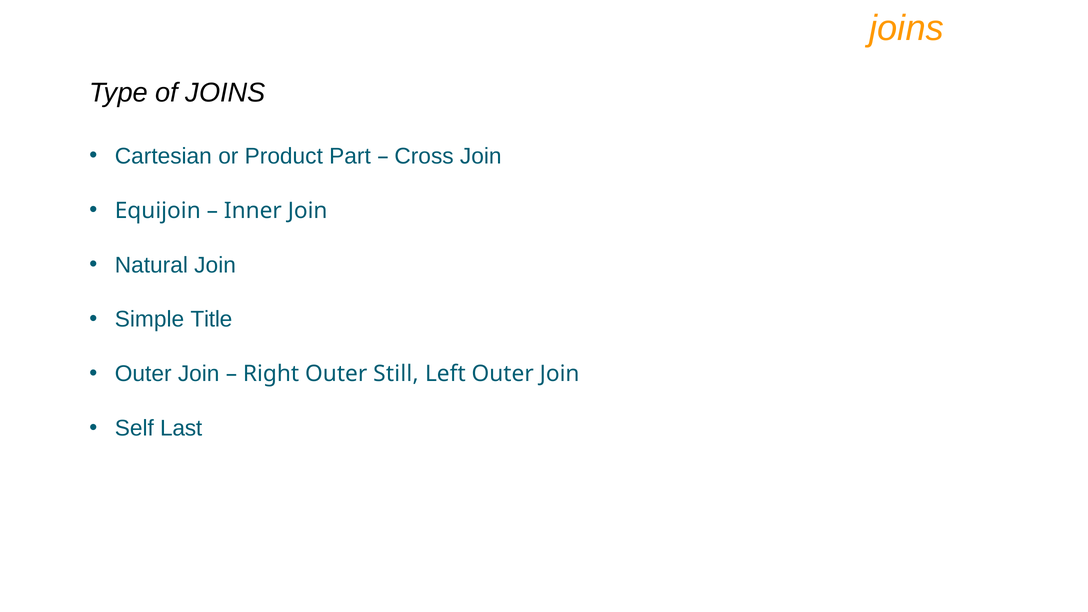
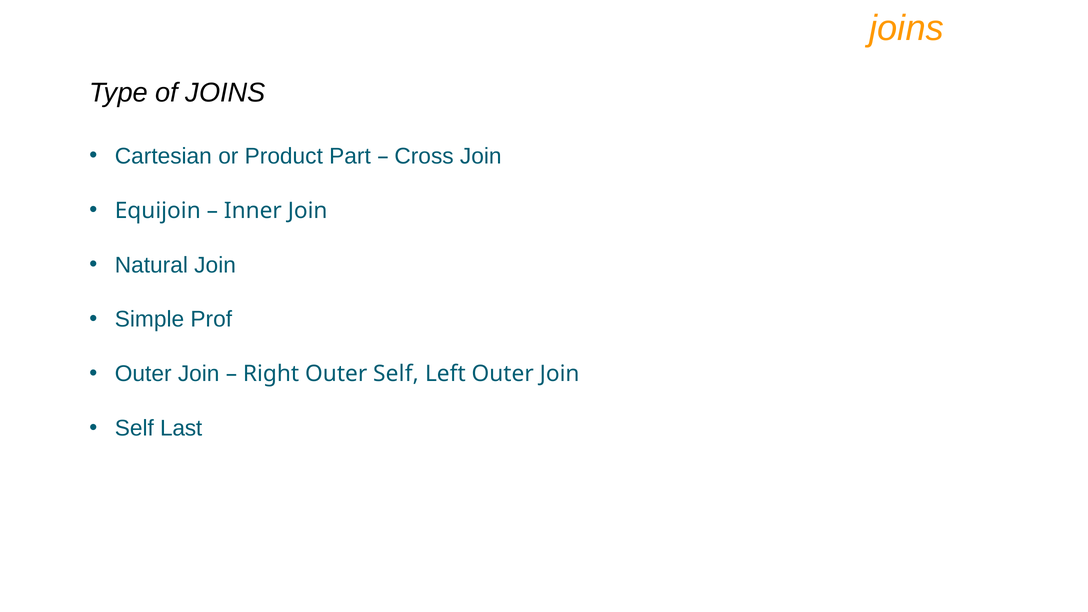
Title: Title -> Prof (211, 319)
Outer Still: Still -> Self (396, 374)
